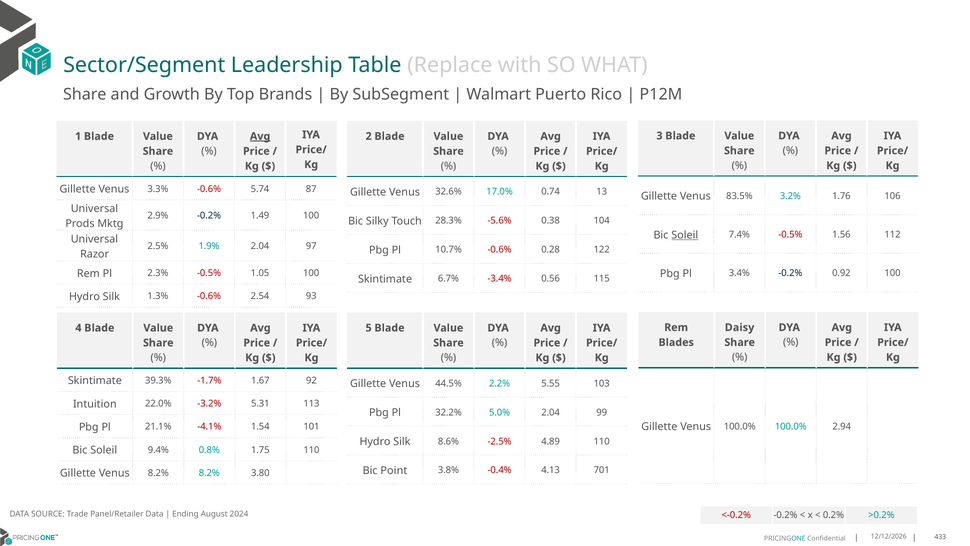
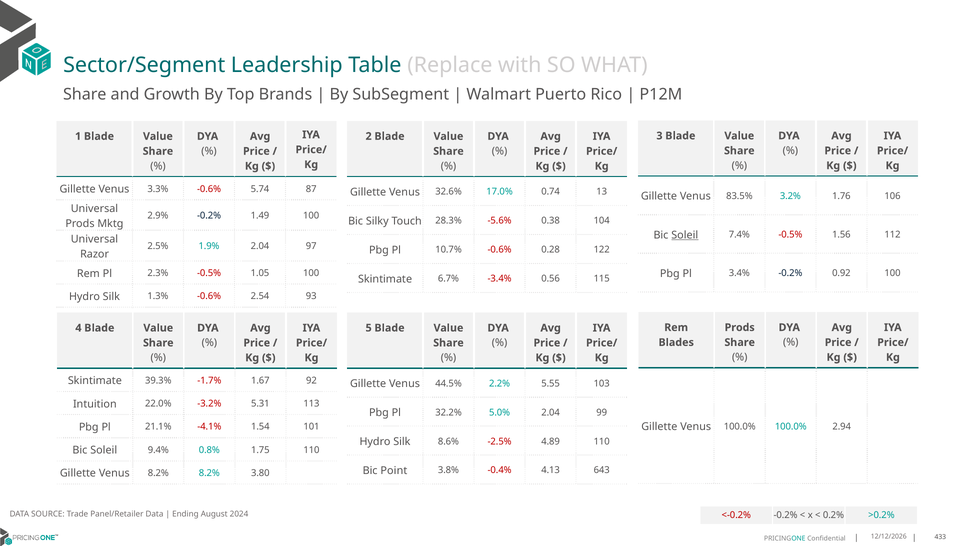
Avg underline: present -> none (260, 136)
Daisy: Daisy -> Prods (740, 327)
701: 701 -> 643 (602, 470)
